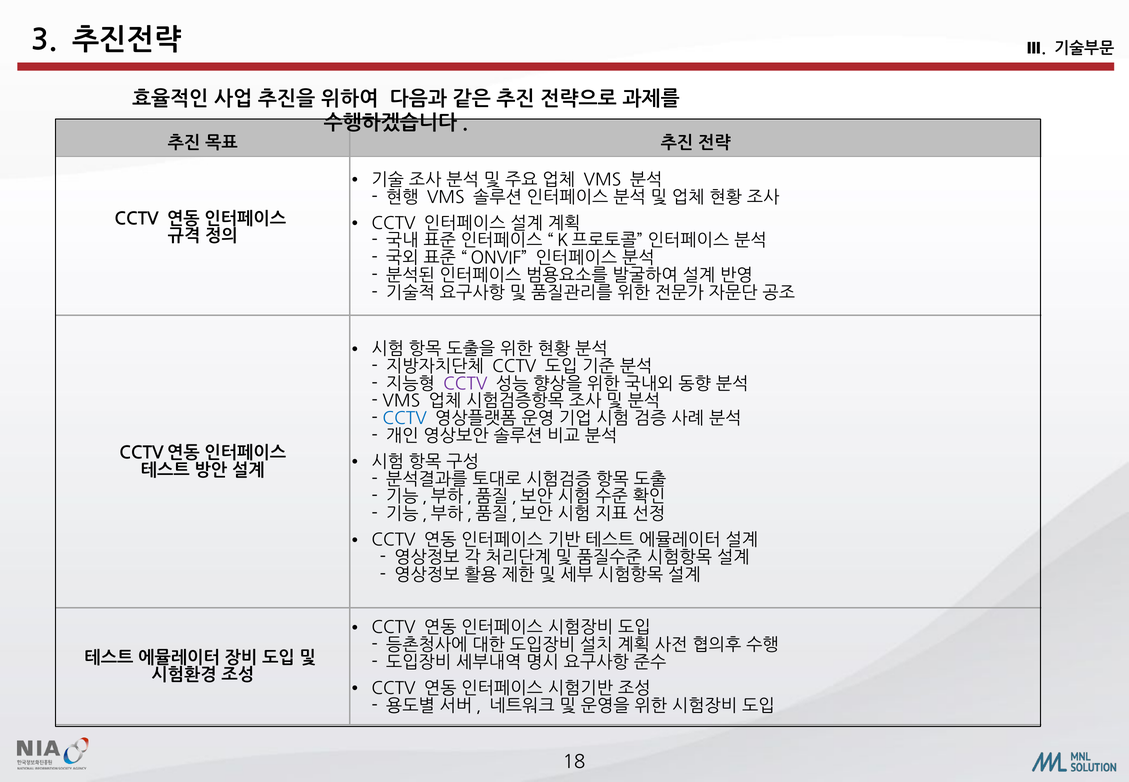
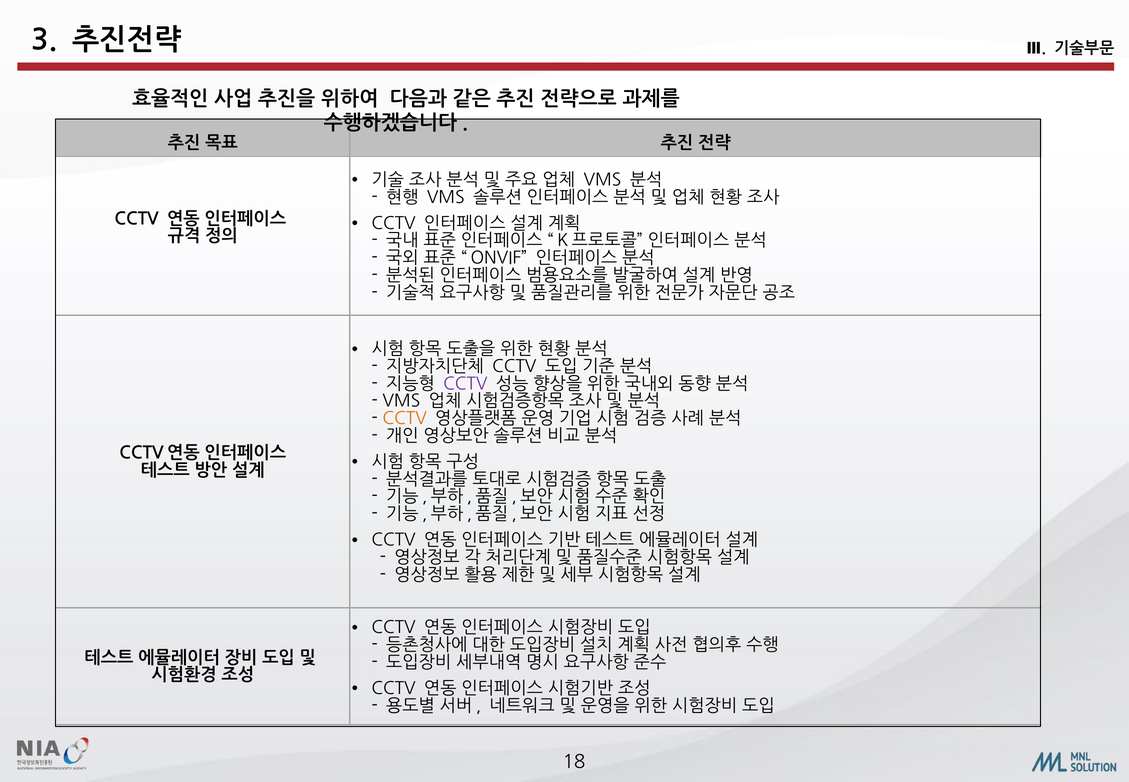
CCTV colour: blue -> orange (405, 418)
